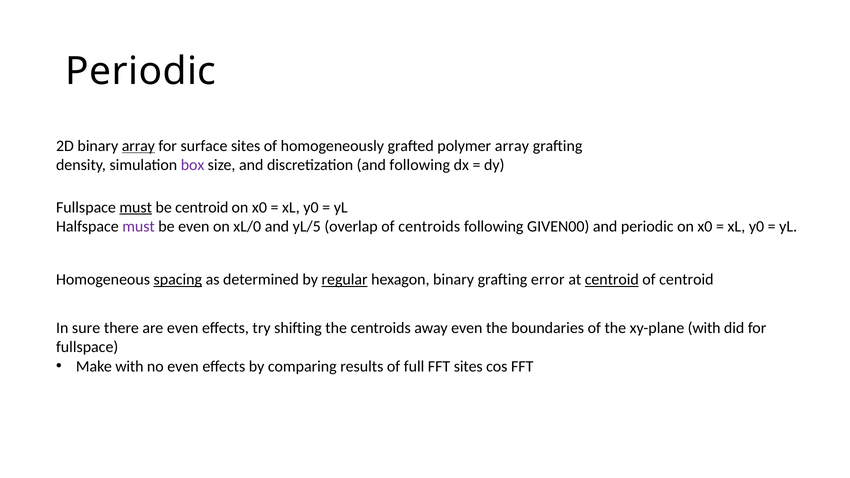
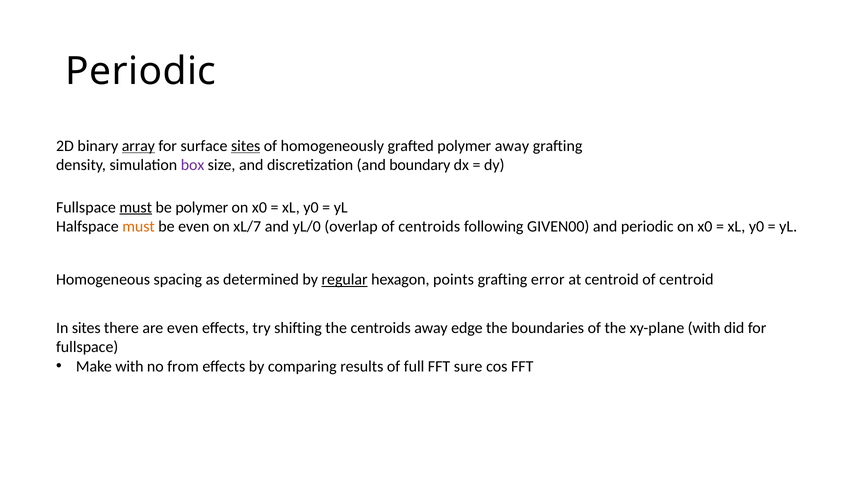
sites underline: none -> present (246, 146)
polymer array: array -> away (512, 146)
and following: following -> boundary (420, 165)
be centroid: centroid -> polymer (202, 207)
must colour: purple -> orange (139, 226)
xL/0: xL/0 -> xL/7 (247, 226)
yL/5: yL/5 -> yL/0 (307, 226)
spacing underline: present -> none (178, 280)
hexagon binary: binary -> points (454, 280)
centroid underline: present -> none (612, 280)
In sure: sure -> sites (86, 328)
away even: even -> edge (467, 328)
no even: even -> from (183, 366)
FFT sites: sites -> sure (468, 366)
